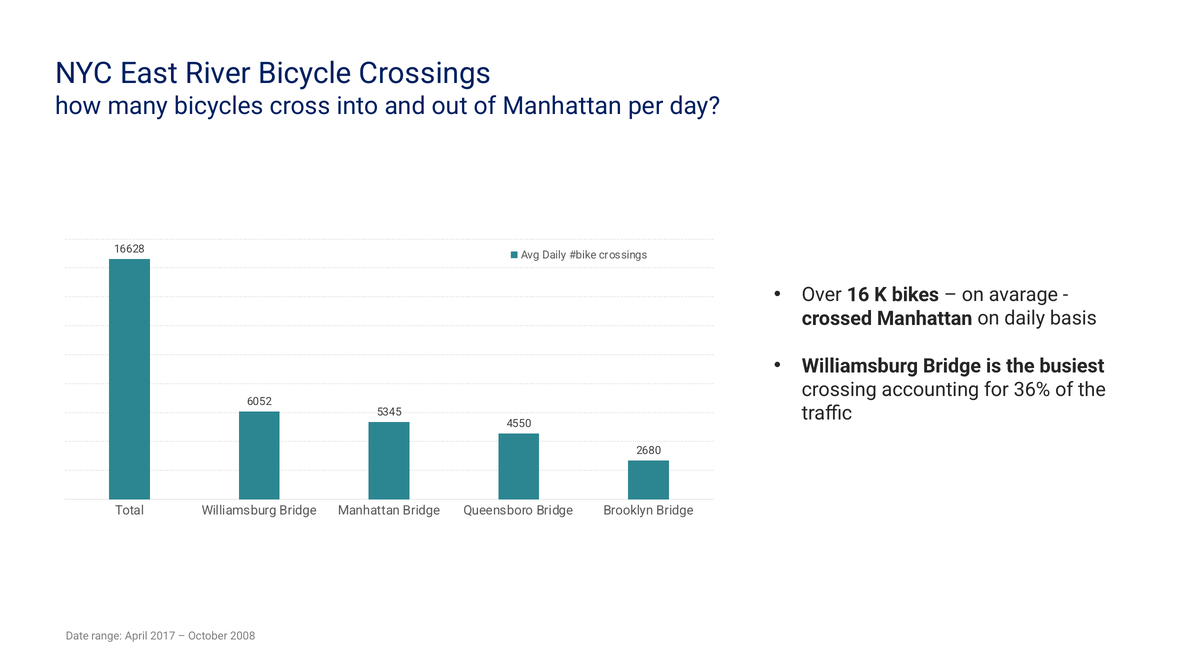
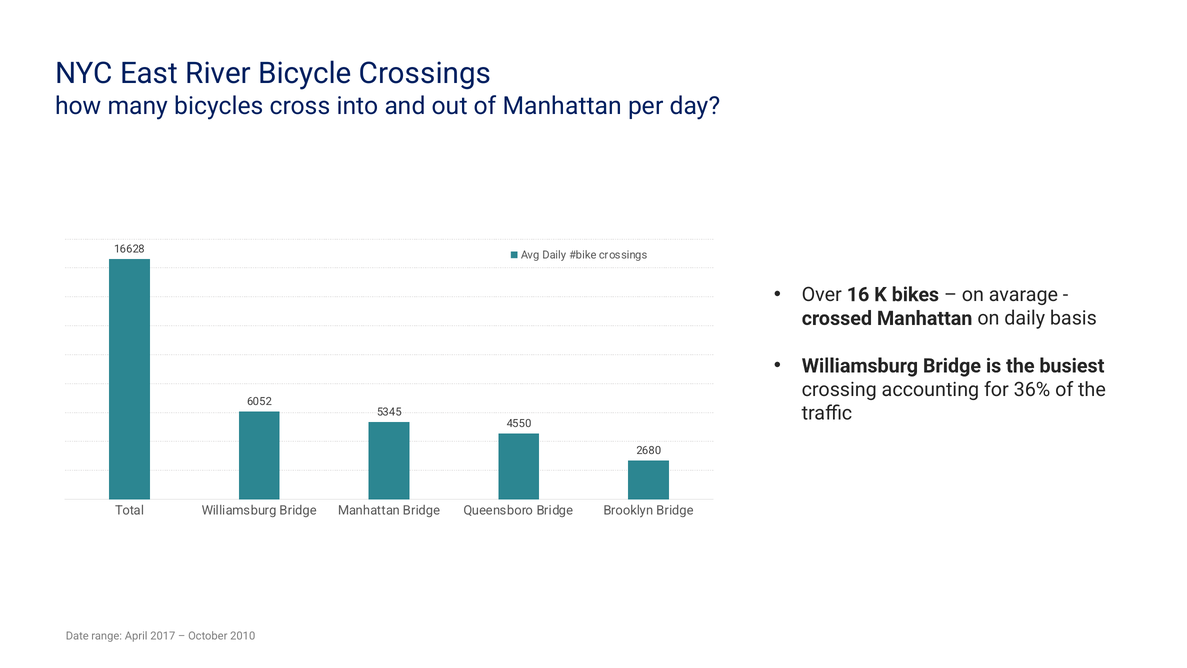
2008: 2008 -> 2010 (243, 636)
